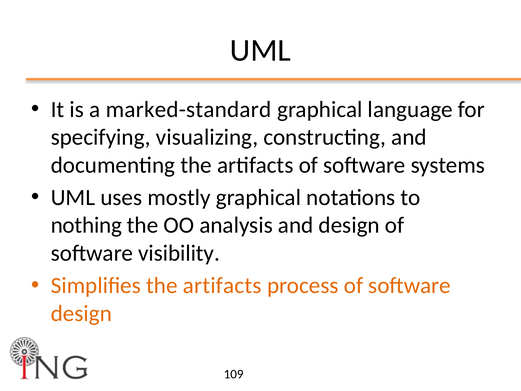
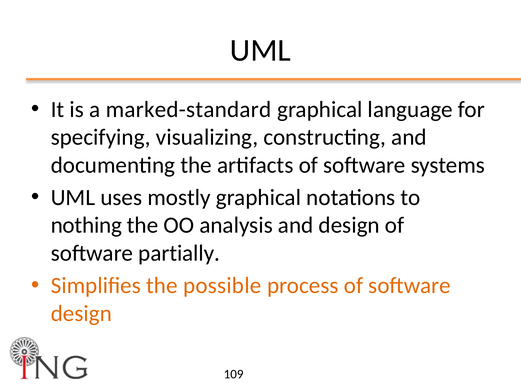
visibility: visibility -> partially (179, 253)
Simplifies the artifacts: artifacts -> possible (222, 285)
